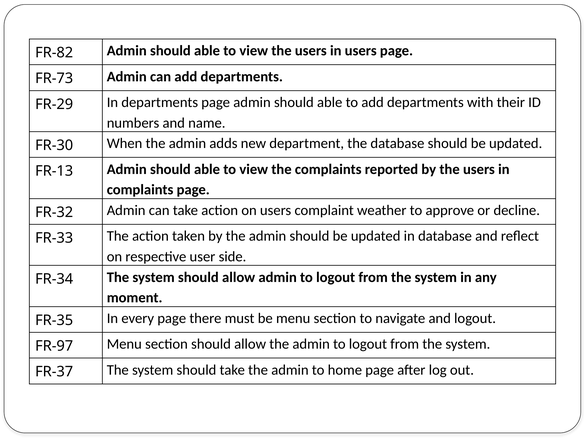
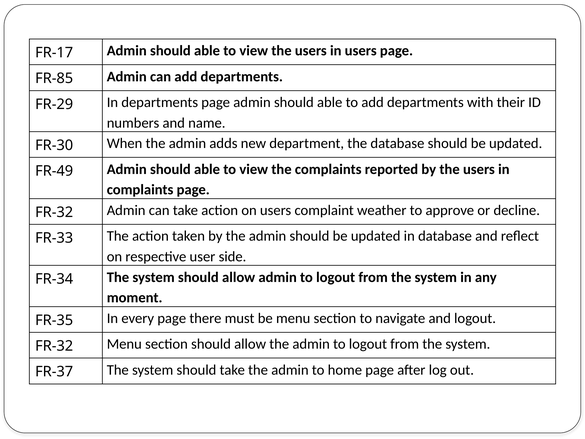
FR-82: FR-82 -> FR-17 (54, 53)
FR-73: FR-73 -> FR-85 (54, 78)
FR-13: FR-13 -> FR-49 (54, 171)
FR-97: FR-97 -> FR-32 (54, 346)
